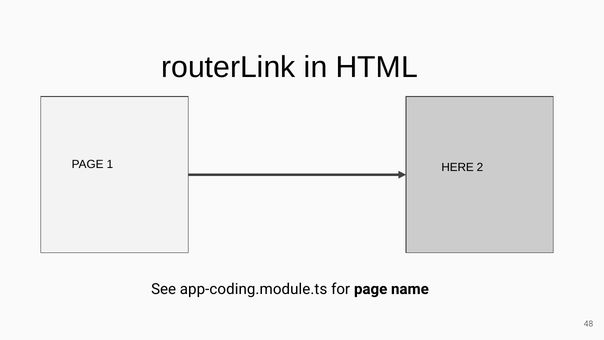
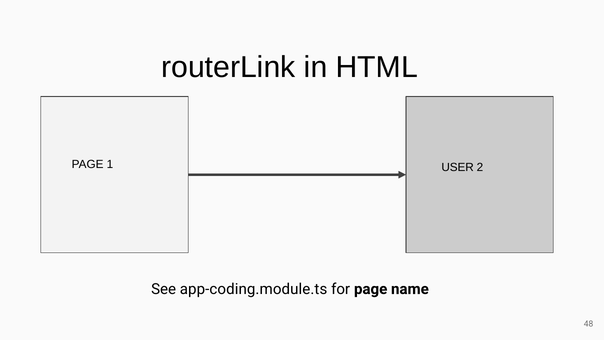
HERE: HERE -> USER (458, 167)
